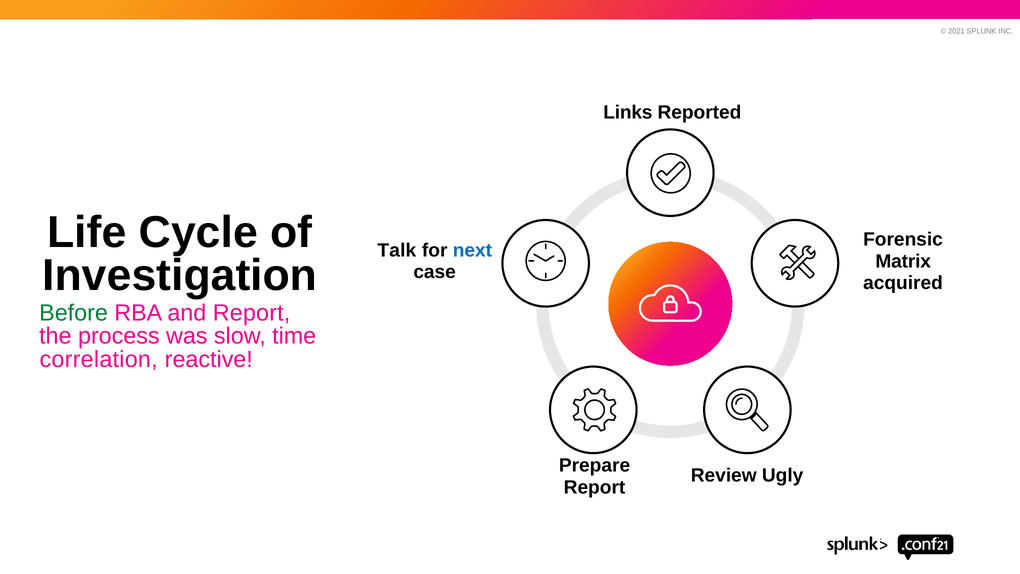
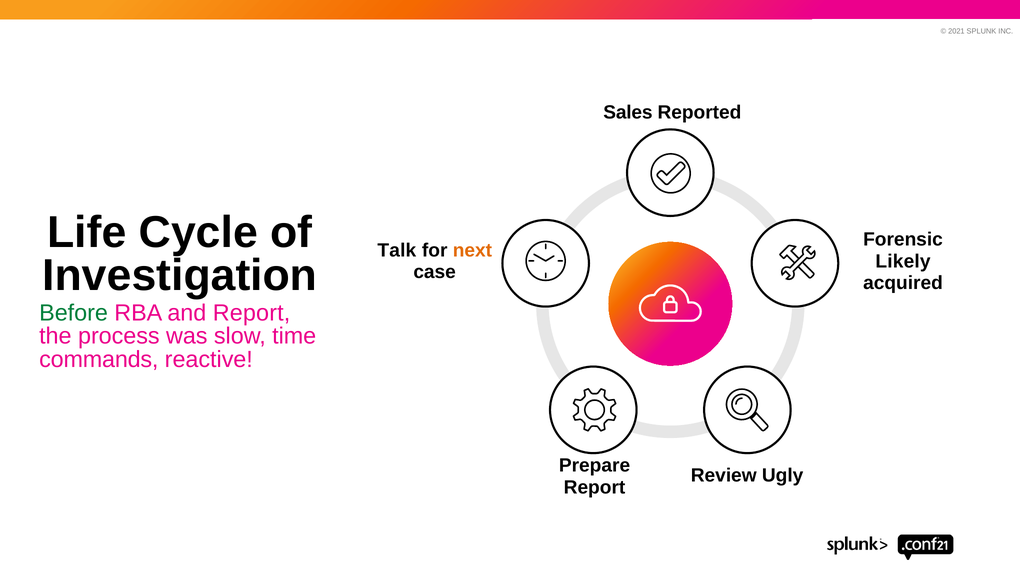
Links: Links -> Sales (628, 112)
next colour: blue -> orange (472, 250)
Matrix: Matrix -> Likely (903, 261)
correlation: correlation -> commands (99, 359)
